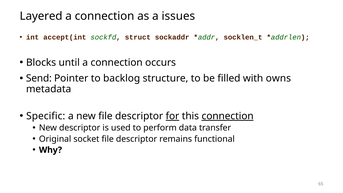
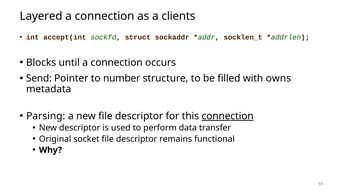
issues: issues -> clients (178, 16)
backlog: backlog -> number (122, 78)
Specific: Specific -> Parsing (46, 116)
for underline: present -> none (172, 116)
